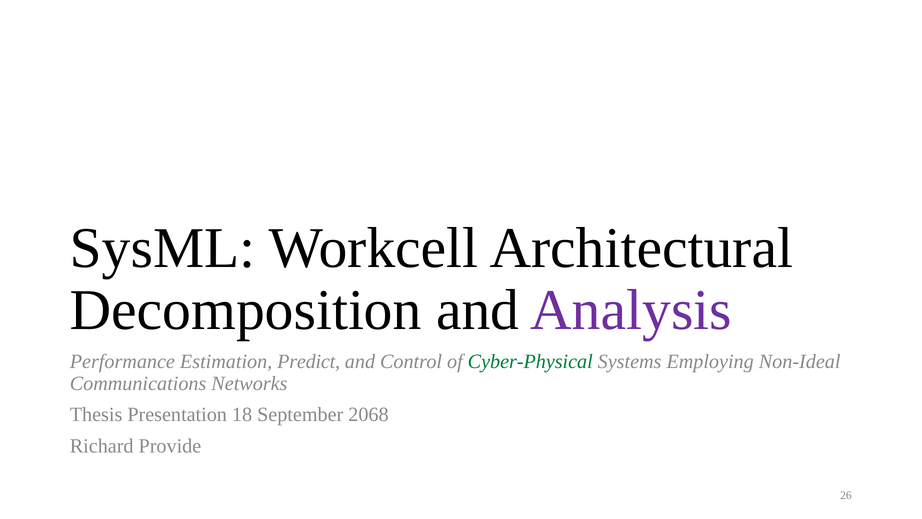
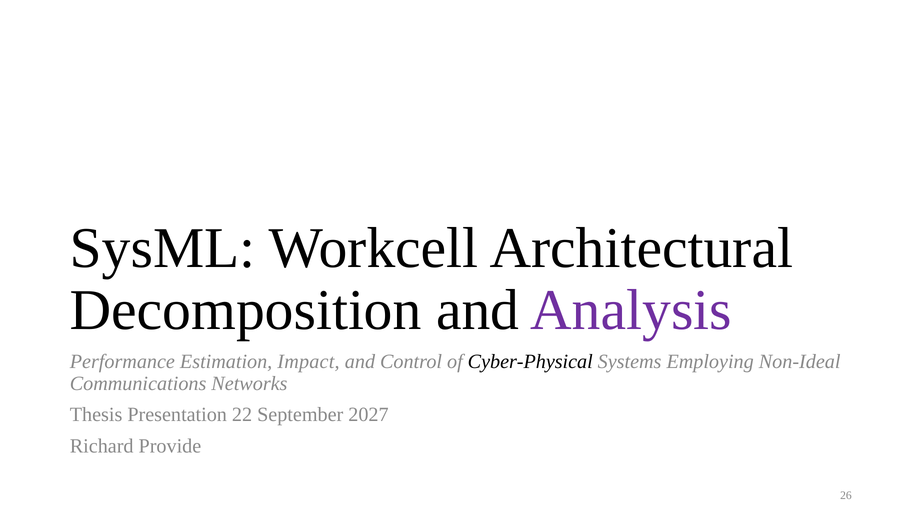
Predict: Predict -> Impact (308, 361)
Cyber-Physical colour: green -> black (530, 361)
18: 18 -> 22 (242, 414)
2068: 2068 -> 2027 (368, 414)
